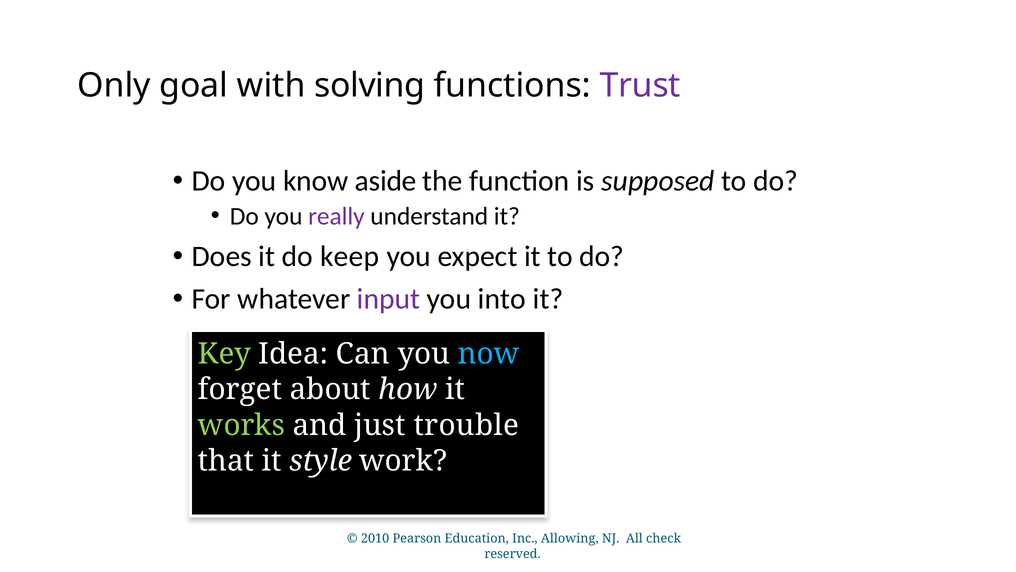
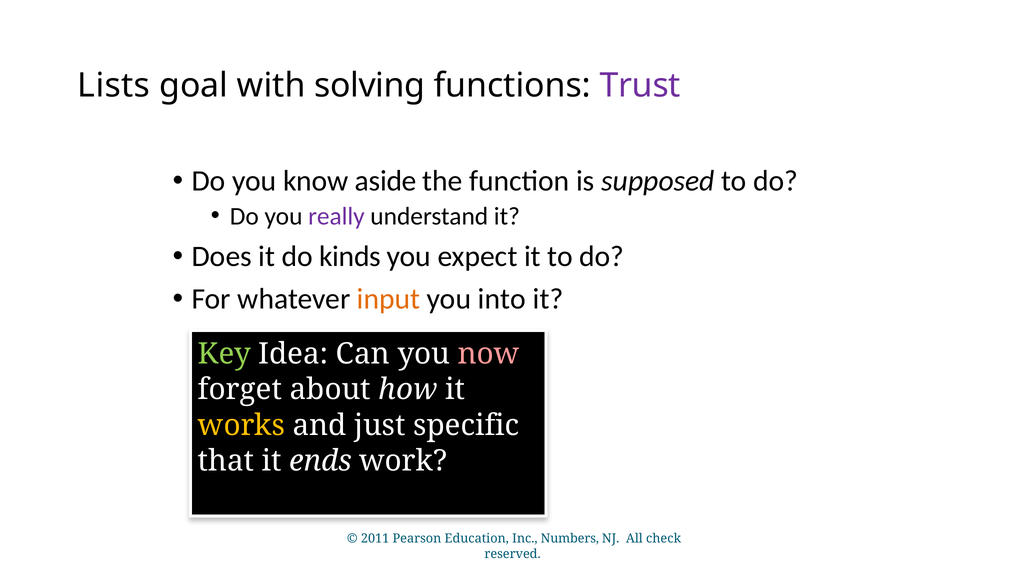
Only: Only -> Lists (114, 85)
keep: keep -> kinds (350, 256)
input colour: purple -> orange (389, 299)
now colour: light blue -> pink (489, 354)
works colour: light green -> yellow (242, 425)
trouble: trouble -> specific (466, 425)
style: style -> ends (321, 461)
2010: 2010 -> 2011 (375, 538)
Allowing: Allowing -> Numbers (570, 538)
